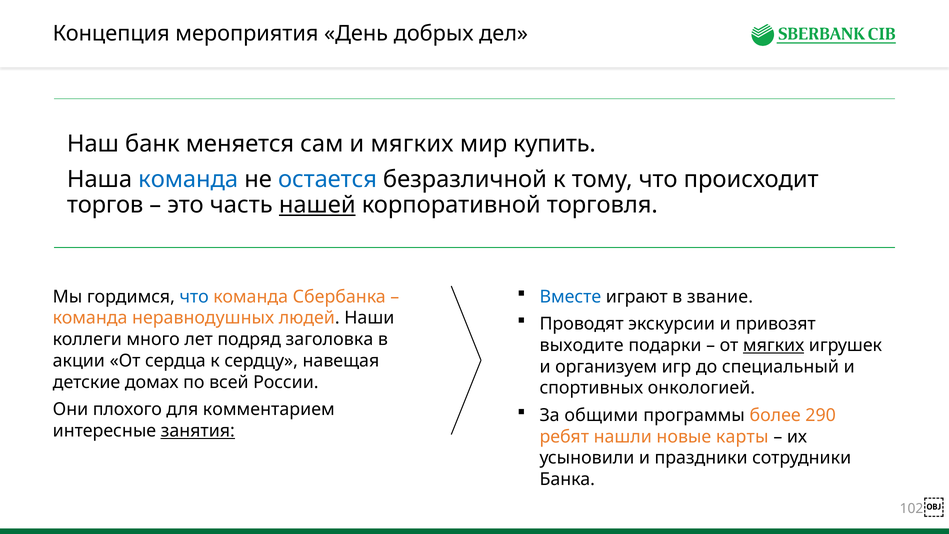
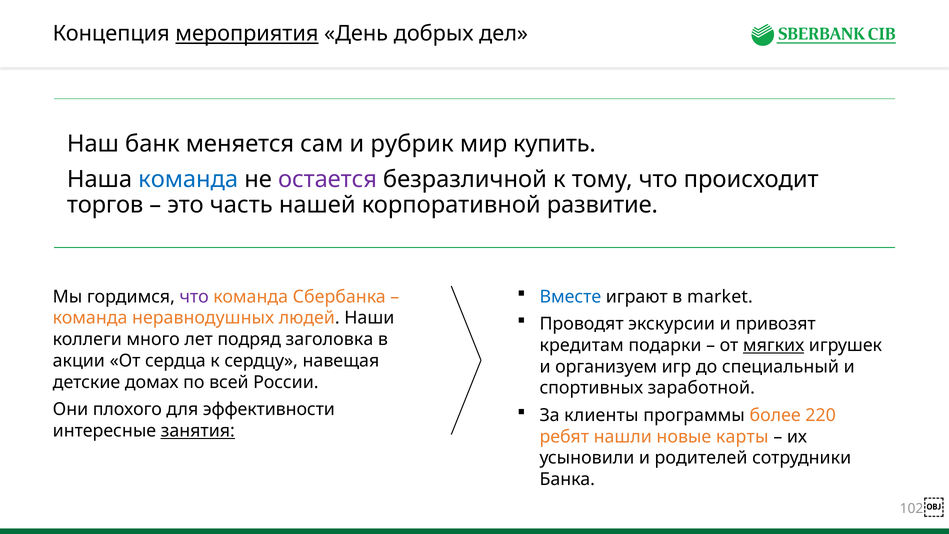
мероприятия underline: none -> present (247, 34)
и мягких: мягких -> рубрик (412, 144)
остается colour: blue -> purple (328, 179)
нашей underline: present -> none (317, 205)
торговля: торговля -> развитие (602, 205)
звание: звание -> market (720, 297)
что colour: blue -> purple (194, 297)
выходите: выходите -> кредитам (582, 345)
онкологией: онкологией -> заработной (701, 388)
комментарием: комментарием -> эффективности (269, 409)
общими: общими -> клиенты (601, 415)
290: 290 -> 220 (821, 415)
праздники: праздники -> родителей (701, 458)
